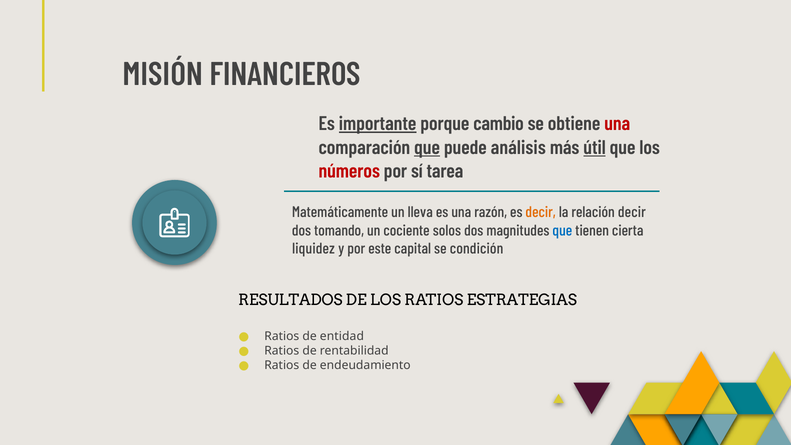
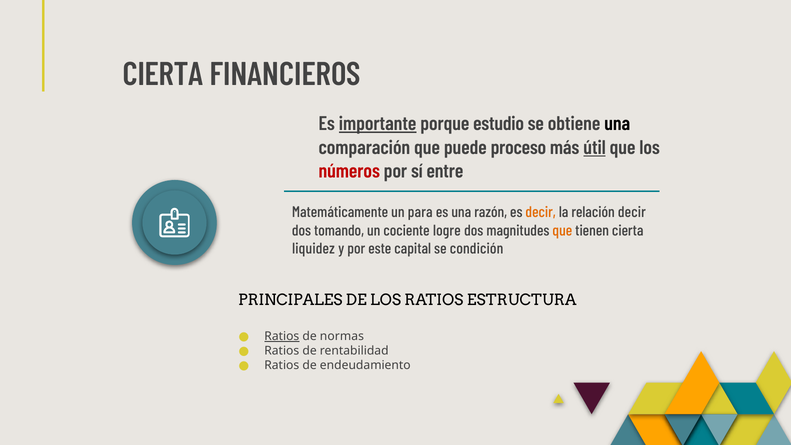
MISIÓN: MISIÓN -> CIERTA (163, 75)
cambio: cambio -> estudio (499, 124)
una colour: red -> black (617, 124)
que underline: present -> none (427, 148)
análisis: análisis -> proceso (518, 148)
tarea: tarea -> entre (445, 171)
lleva: lleva -> para (420, 212)
solos: solos -> logre (447, 230)
que colour: blue -> orange (562, 230)
RESULTADOS: RESULTADOS -> PRINCIPALES (290, 300)
ESTRATEGIAS: ESTRATEGIAS -> ESTRUCTURA (522, 300)
Ratios underline: none -> present (282, 336)
entidad: entidad -> normas (342, 336)
